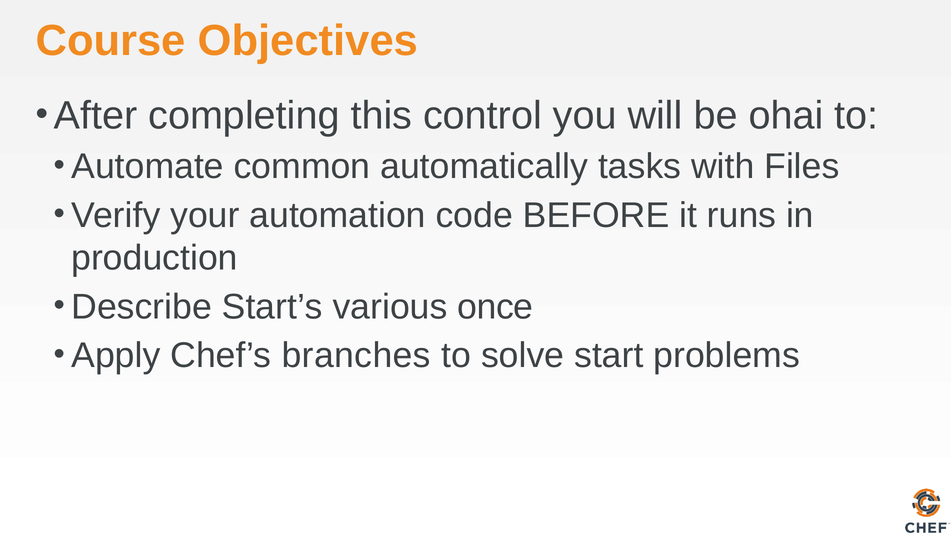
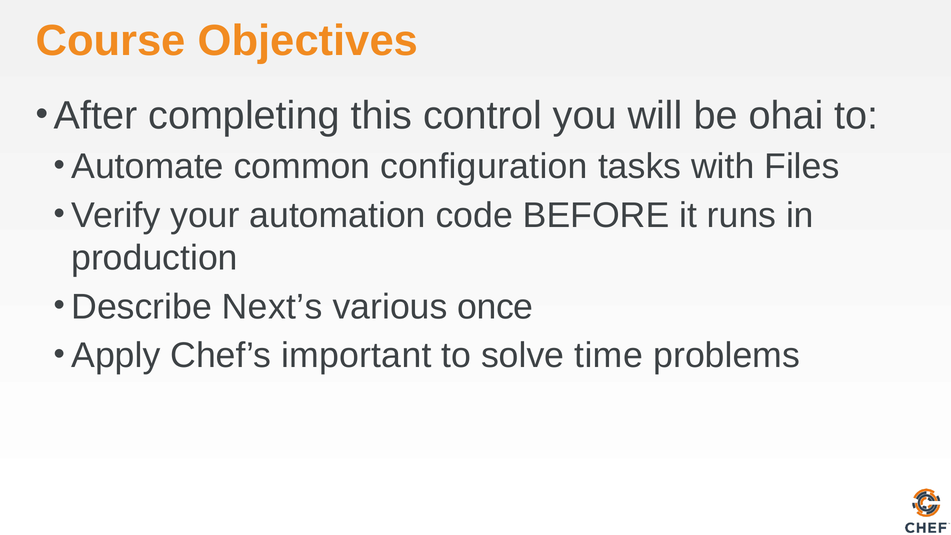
automatically: automatically -> configuration (484, 167)
Start’s: Start’s -> Next’s (272, 307)
branches: branches -> important (356, 356)
start: start -> time (609, 356)
